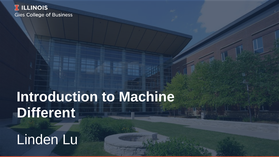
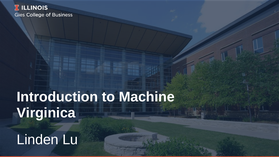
Different: Different -> Virginica (46, 113)
